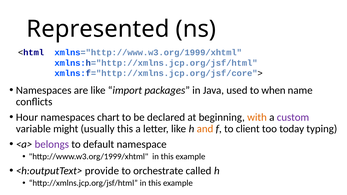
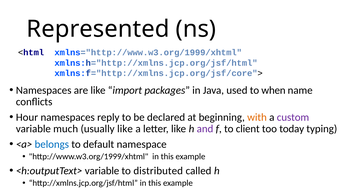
chart: chart -> reply (108, 117)
might: might -> much (66, 129)
usually this: this -> like (125, 129)
and colour: orange -> purple (205, 129)
belongs colour: purple -> blue (52, 144)
<h:outputText> provide: provide -> variable (102, 171)
orchestrate: orchestrate -> distributed (158, 171)
